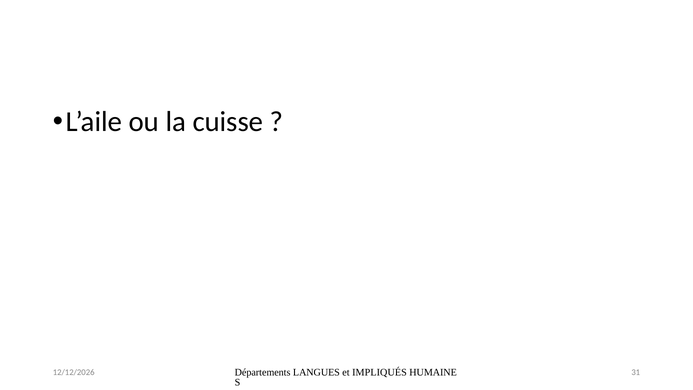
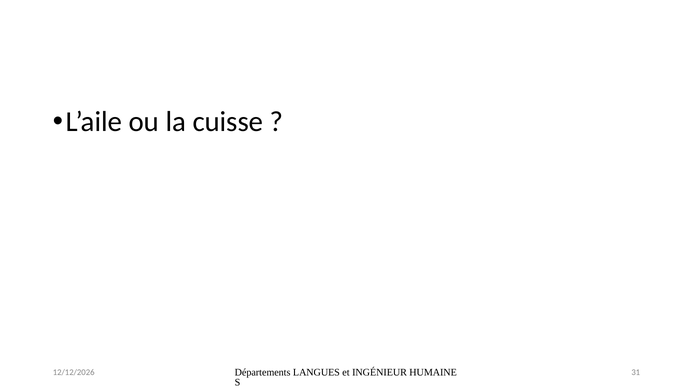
IMPLIQUÉS: IMPLIQUÉS -> INGÉNIEUR (380, 372)
